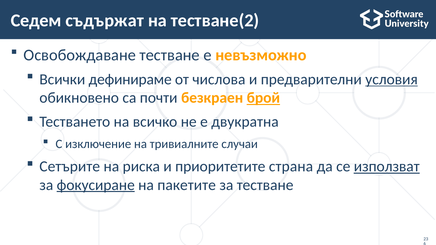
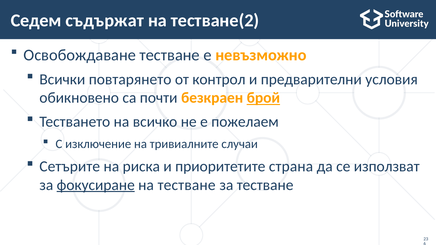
дефинираме: дефинираме -> повтарянето (130, 79)
числова: числова -> контрол (219, 79)
условия underline: present -> none (392, 79)
двукратна: двукратна -> пожелаем (245, 122)
използват underline: present -> none (387, 167)
на пакетите: пакетите -> тестване (187, 185)
